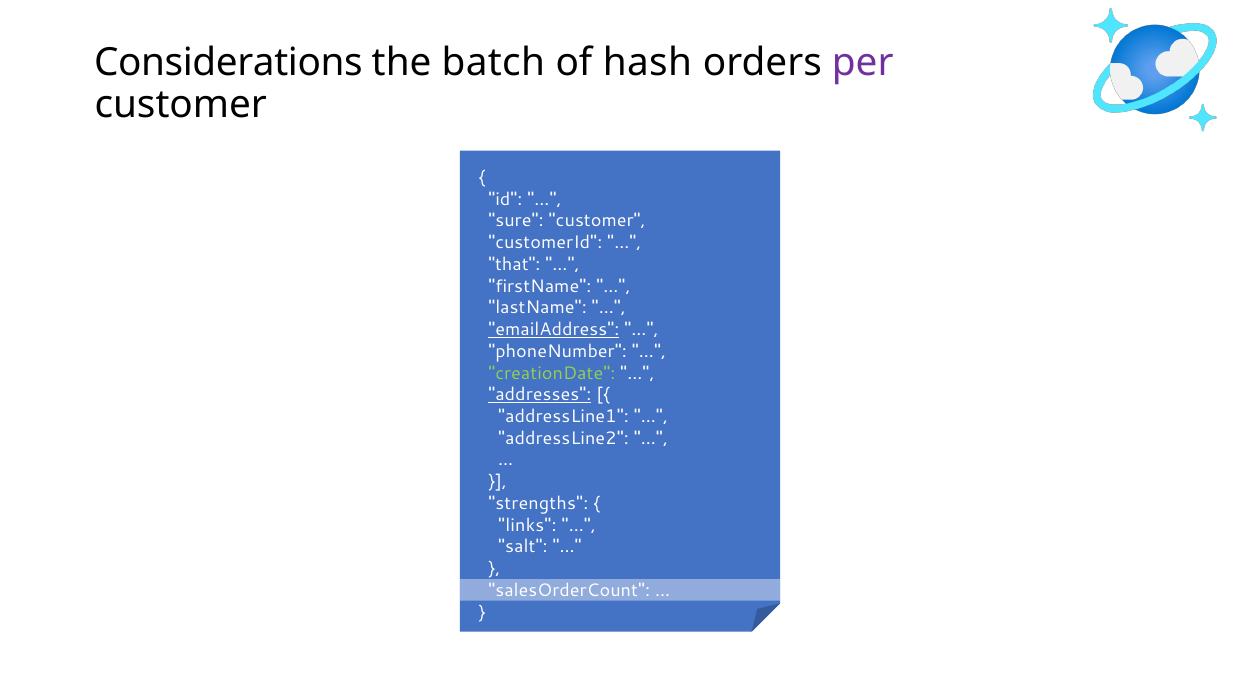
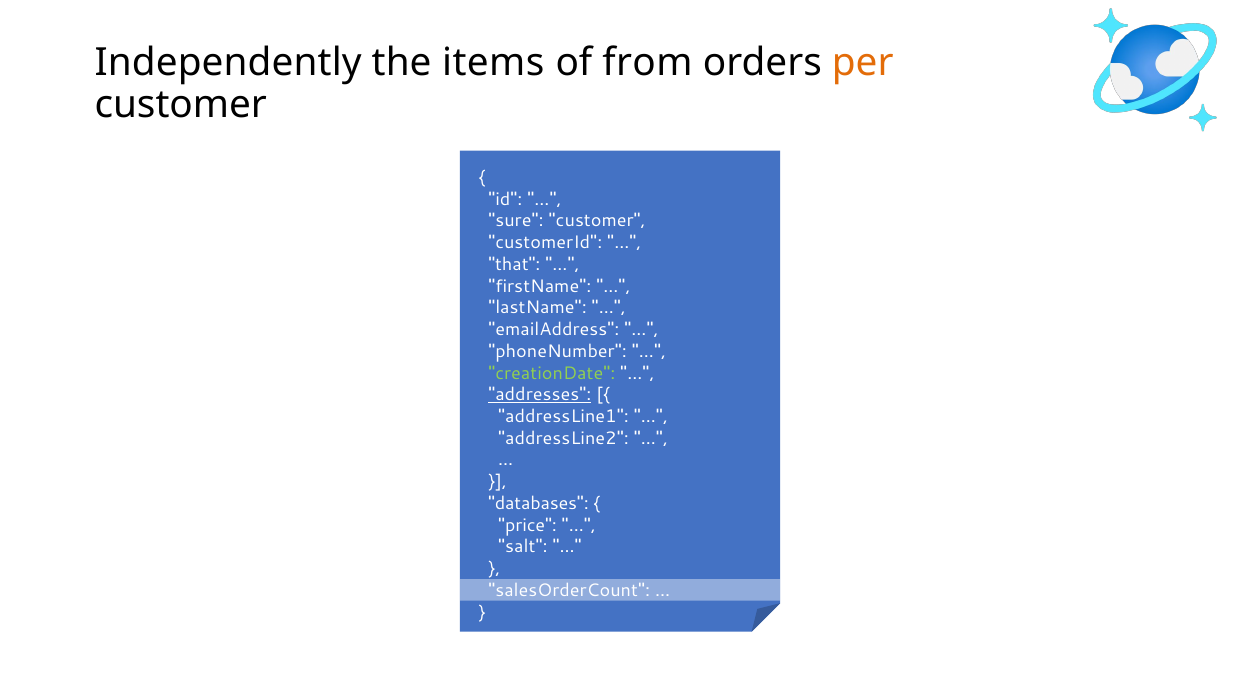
Considerations: Considerations -> Independently (228, 62)
batch: batch -> items (493, 62)
hash: hash -> from (647, 62)
per colour: purple -> orange (863, 62)
emailAddress underline: present -> none (554, 329)
strengths: strengths -> databases (538, 503)
links: links -> price (528, 525)
